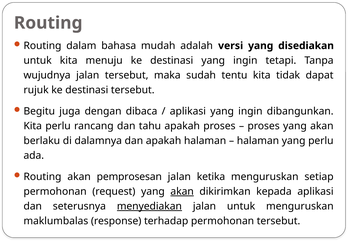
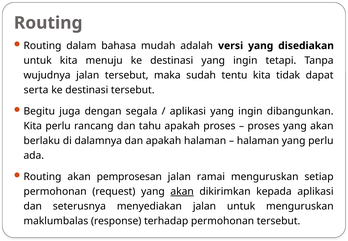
rujuk: rujuk -> serta (36, 90)
dibaca: dibaca -> segala (142, 111)
ketika: ketika -> ramai (211, 177)
menyediakan underline: present -> none (149, 206)
